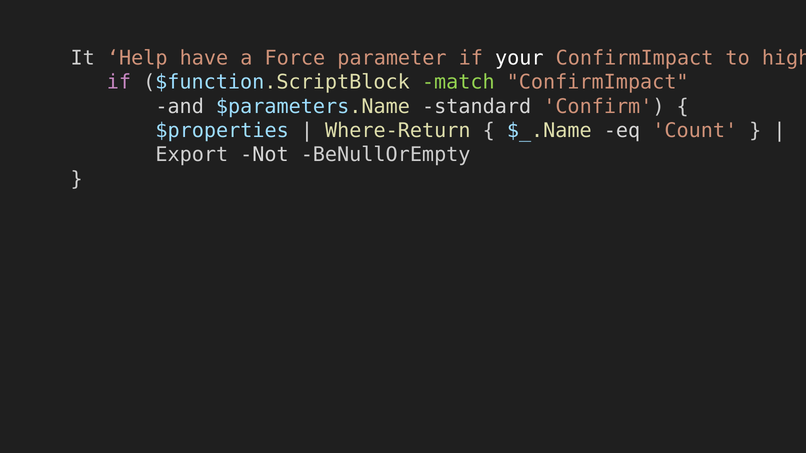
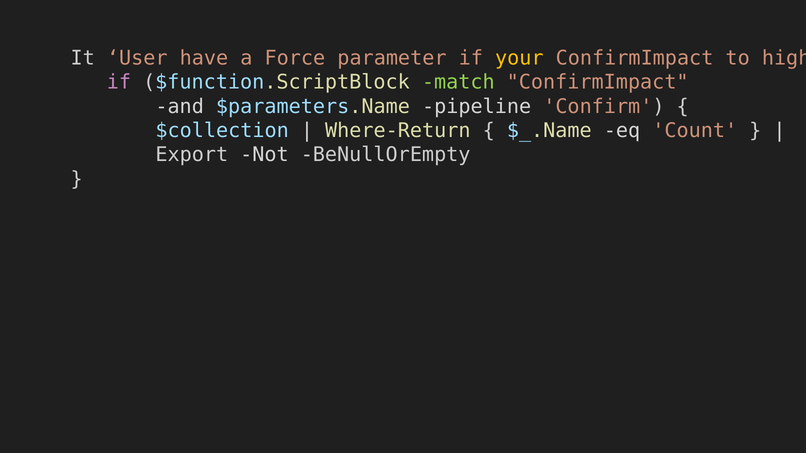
Help: Help -> User (137, 58)
your colour: white -> yellow (519, 58)
standard: standard -> pipeline (477, 106)
$properties: $properties -> $collection (222, 131)
